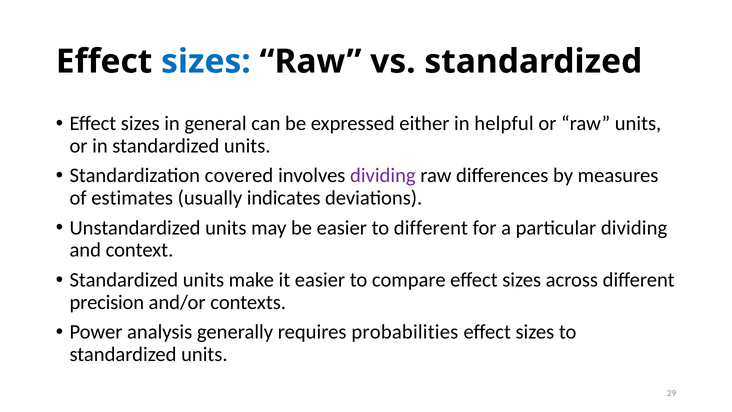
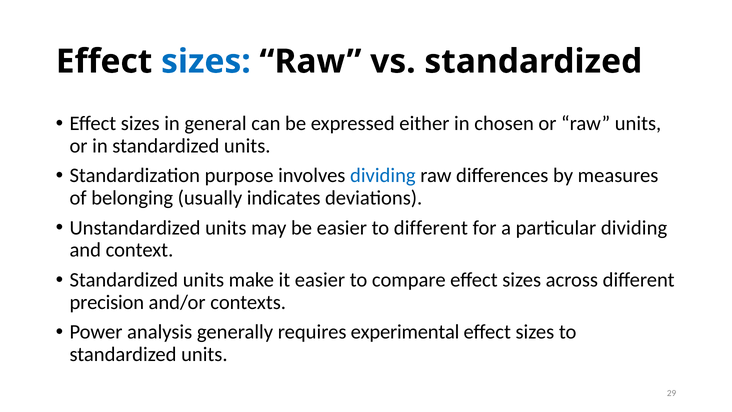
helpful: helpful -> chosen (504, 123)
covered: covered -> purpose (239, 176)
dividing colour: purple -> blue (383, 176)
estimates: estimates -> belonging (132, 198)
probabilities: probabilities -> experimental (405, 332)
